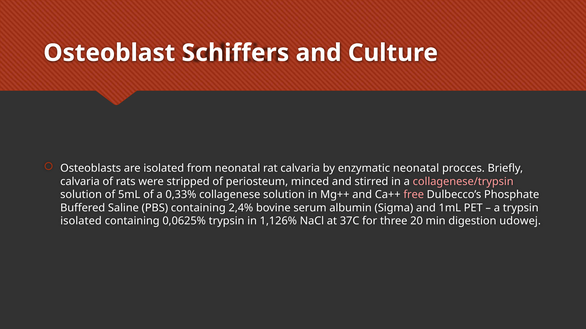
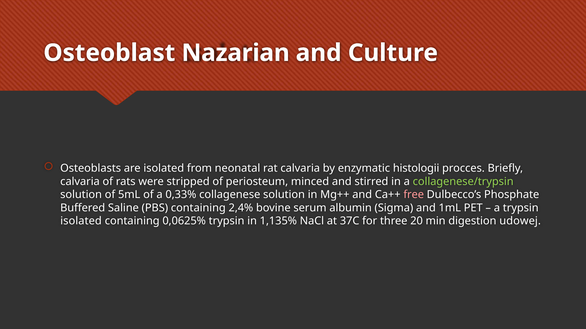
Schiffers: Schiffers -> Nazarian (236, 53)
enzymatic neonatal: neonatal -> histologii (416, 169)
collagenese/trypsin colour: pink -> light green (463, 182)
1,126%: 1,126% -> 1,135% (278, 221)
